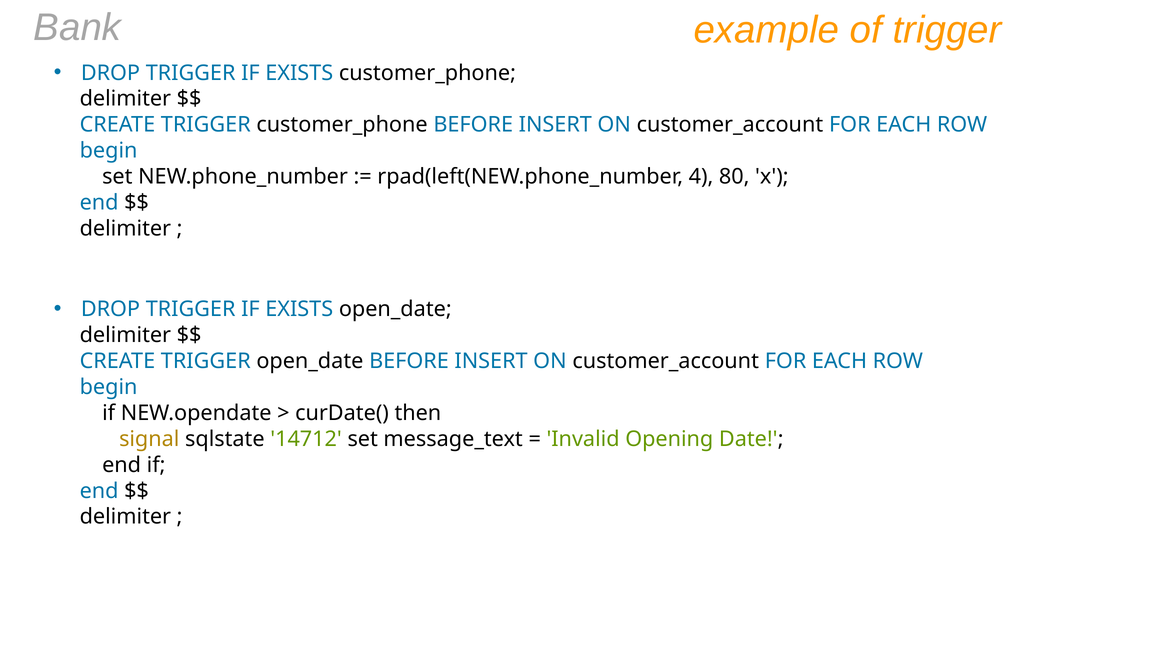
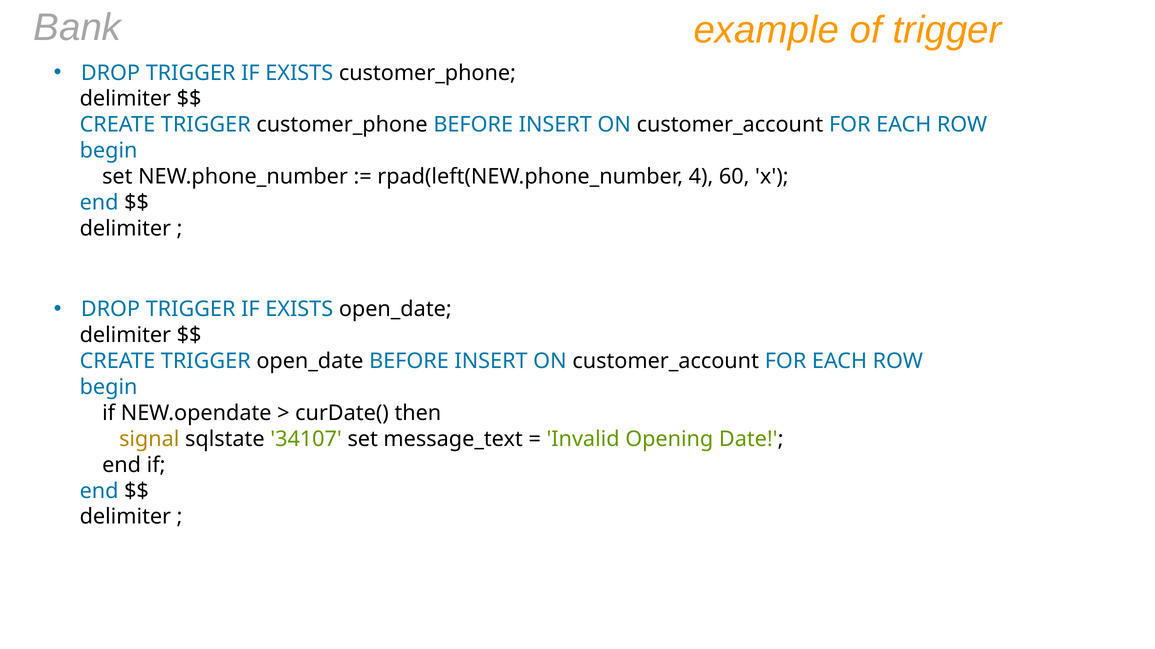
80: 80 -> 60 (734, 177)
14712: 14712 -> 34107 (306, 439)
